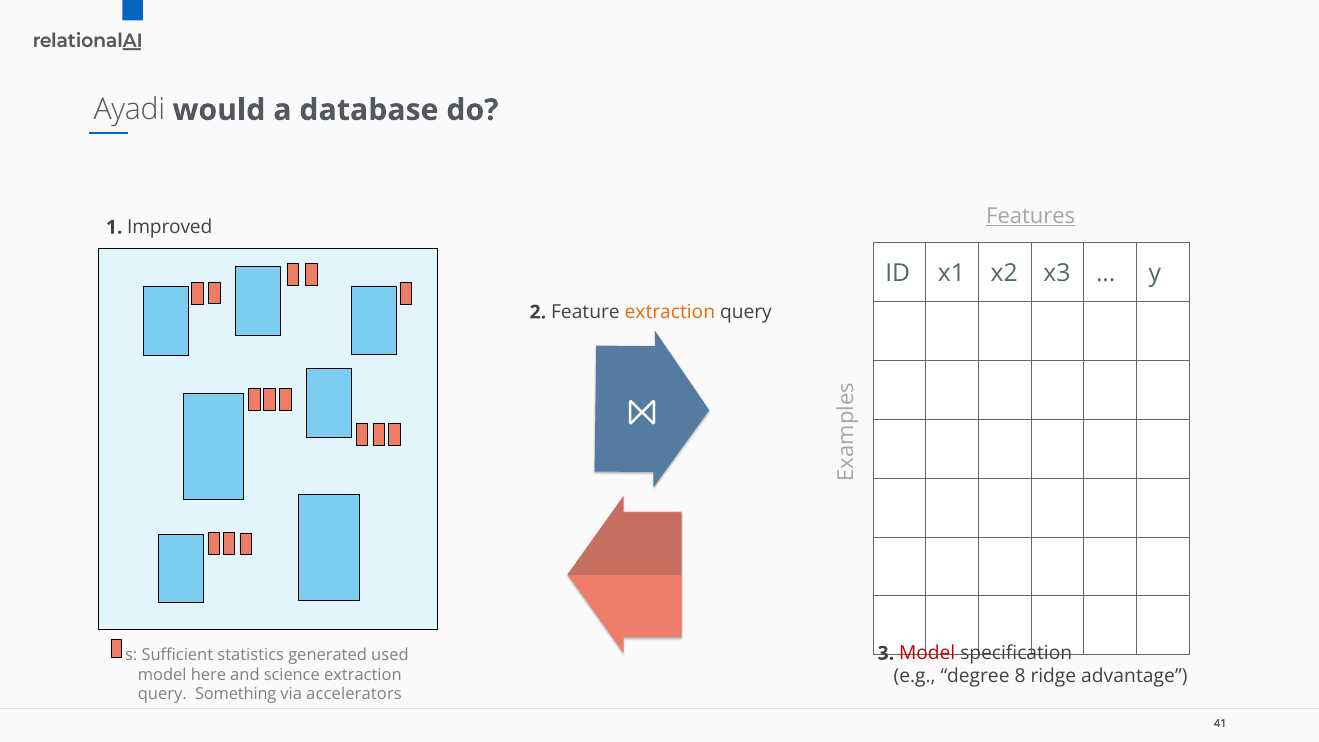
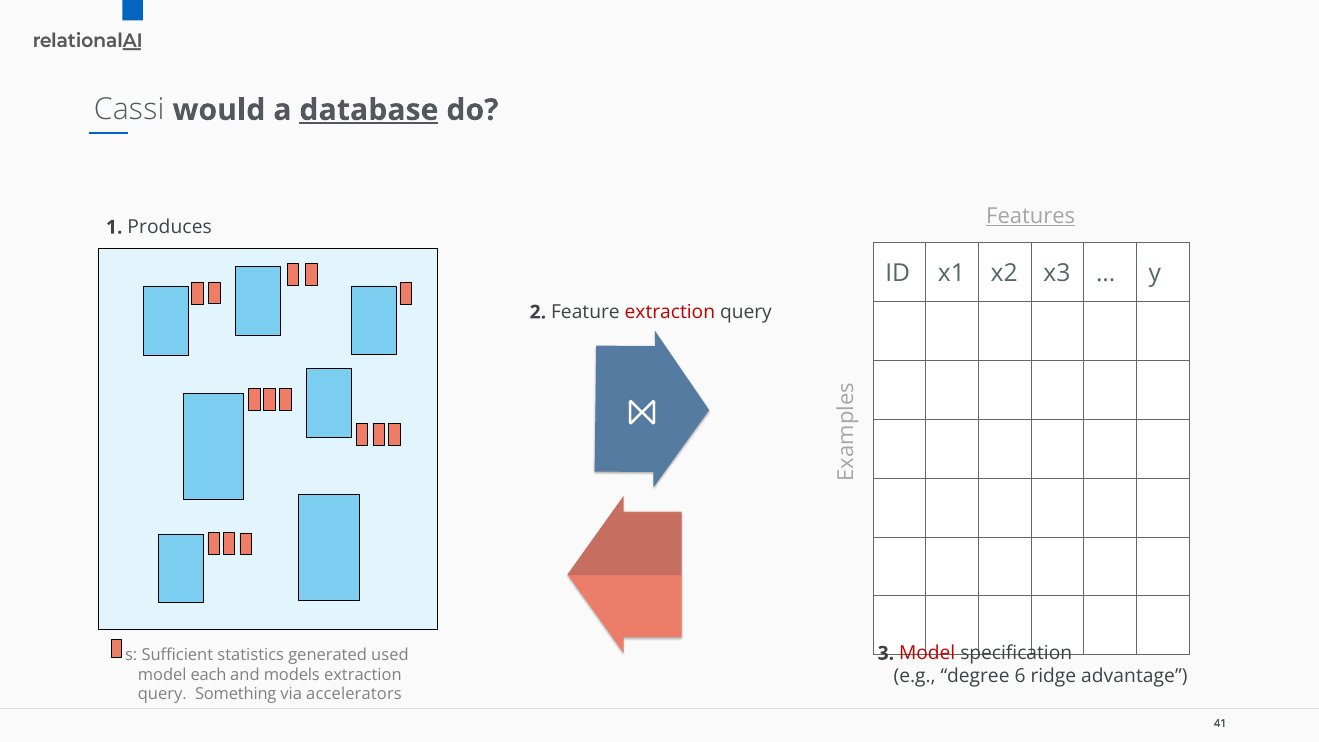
Ayadi: Ayadi -> Cassi (129, 110)
database underline: none -> present (369, 110)
Improved: Improved -> Produces (170, 227)
extraction colour: orange -> red (670, 312)
here: here -> each (208, 675)
science: science -> models (292, 675)
8: 8 -> 6 (1020, 676)
